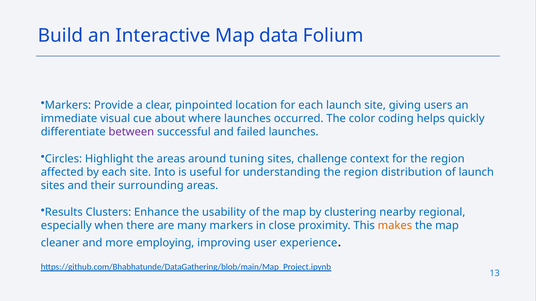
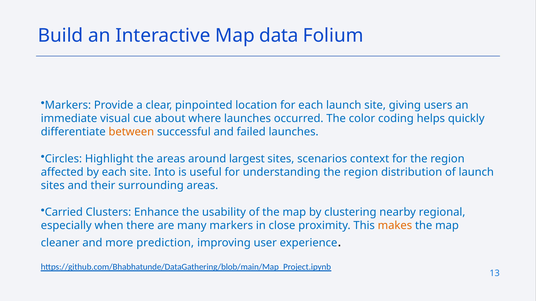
between colour: purple -> orange (131, 132)
tuning: tuning -> largest (247, 159)
challenge: challenge -> scenarios (322, 159)
Results: Results -> Carried (64, 213)
employing: employing -> prediction (165, 243)
